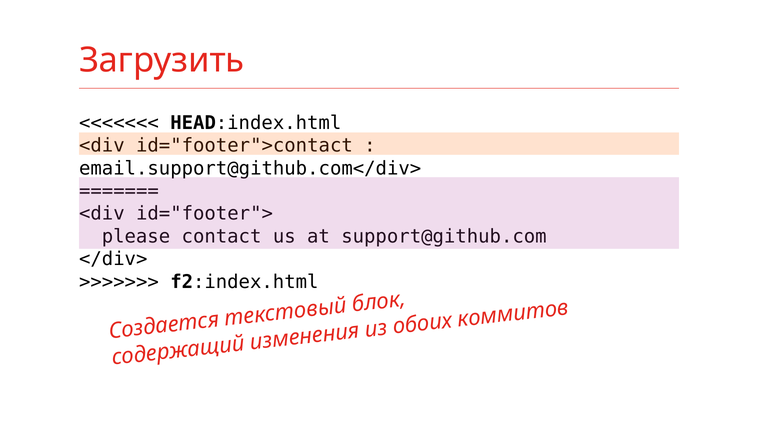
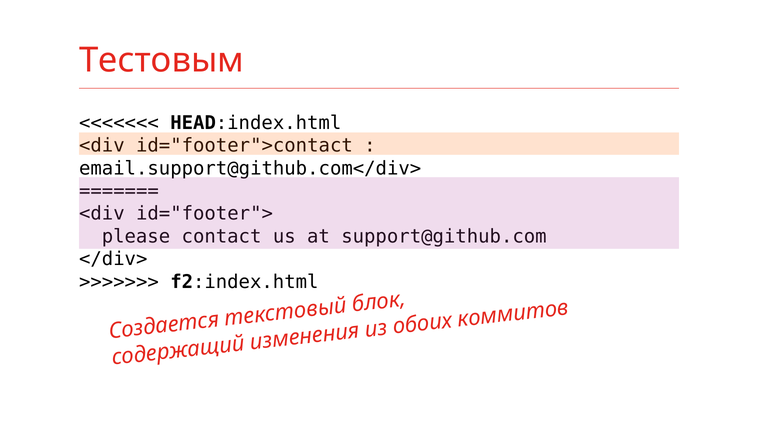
Загрузить: Загрузить -> Тестовым (162, 60)
